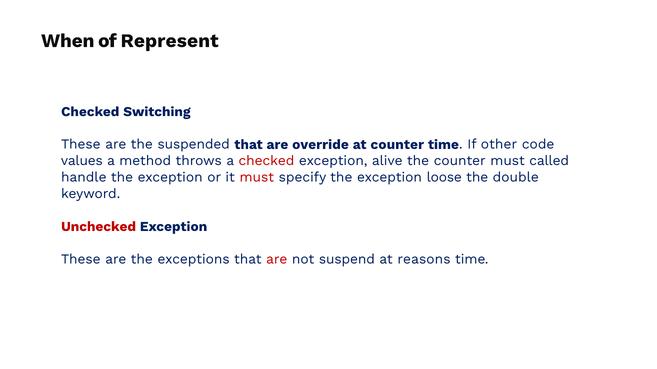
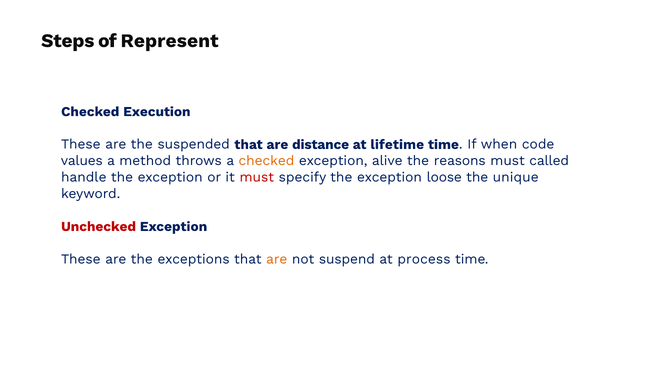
When: When -> Steps (68, 41)
Switching: Switching -> Execution (157, 112)
override: override -> distance (321, 145)
at counter: counter -> lifetime (397, 145)
other: other -> when (499, 145)
checked colour: red -> orange (266, 161)
the counter: counter -> reasons (460, 161)
double: double -> unique (516, 178)
are colour: red -> orange (277, 260)
reasons: reasons -> process (424, 260)
